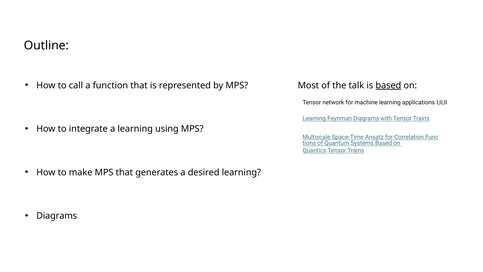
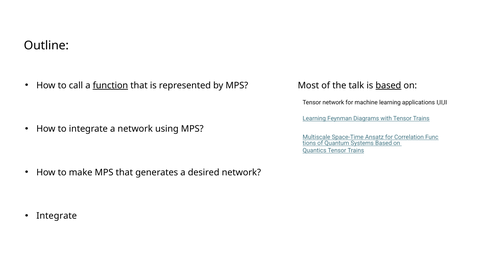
function underline: none -> present (110, 85)
a learning: learning -> network (135, 129)
desired learning: learning -> network (241, 172)
Diagrams: Diagrams -> Integrate (57, 216)
